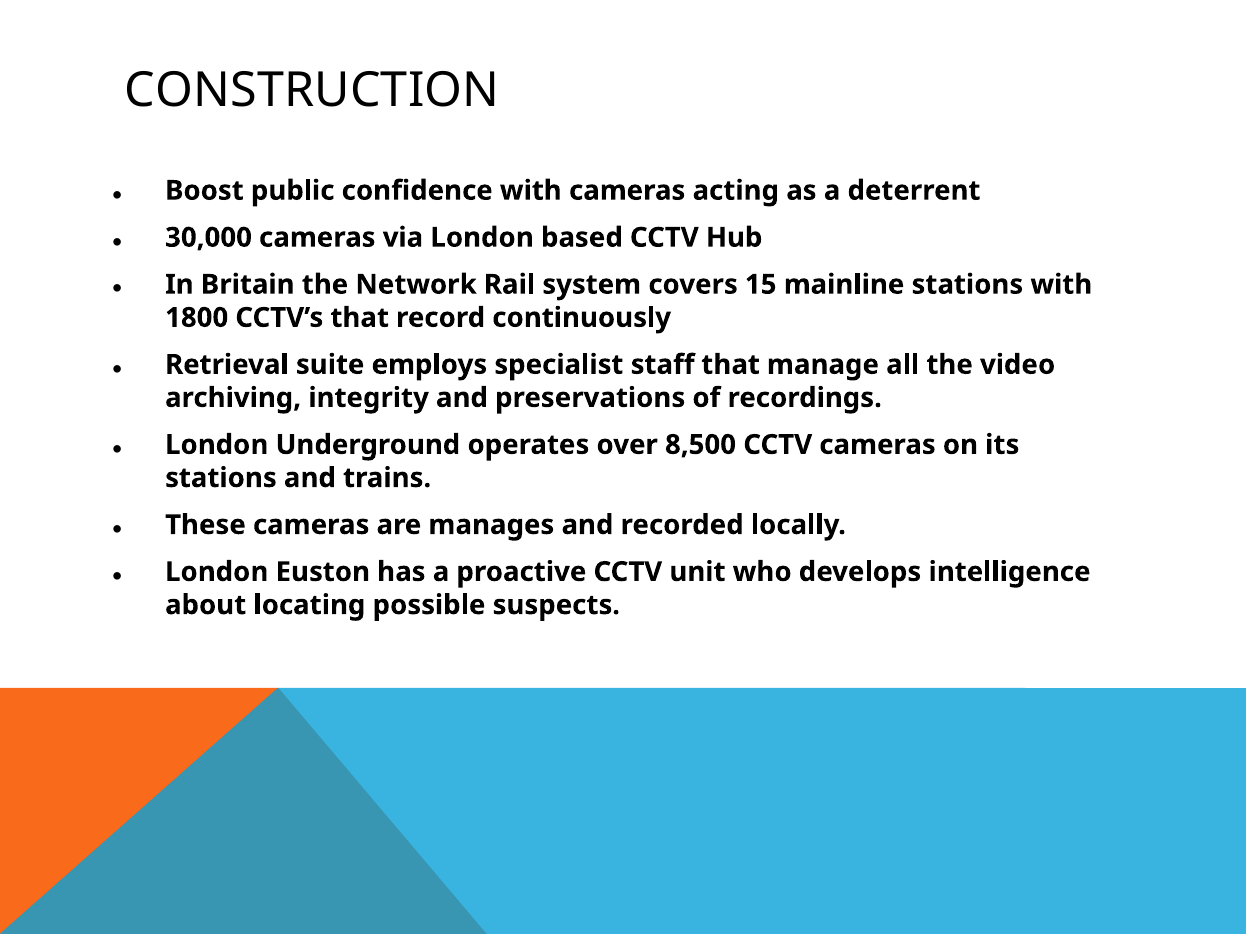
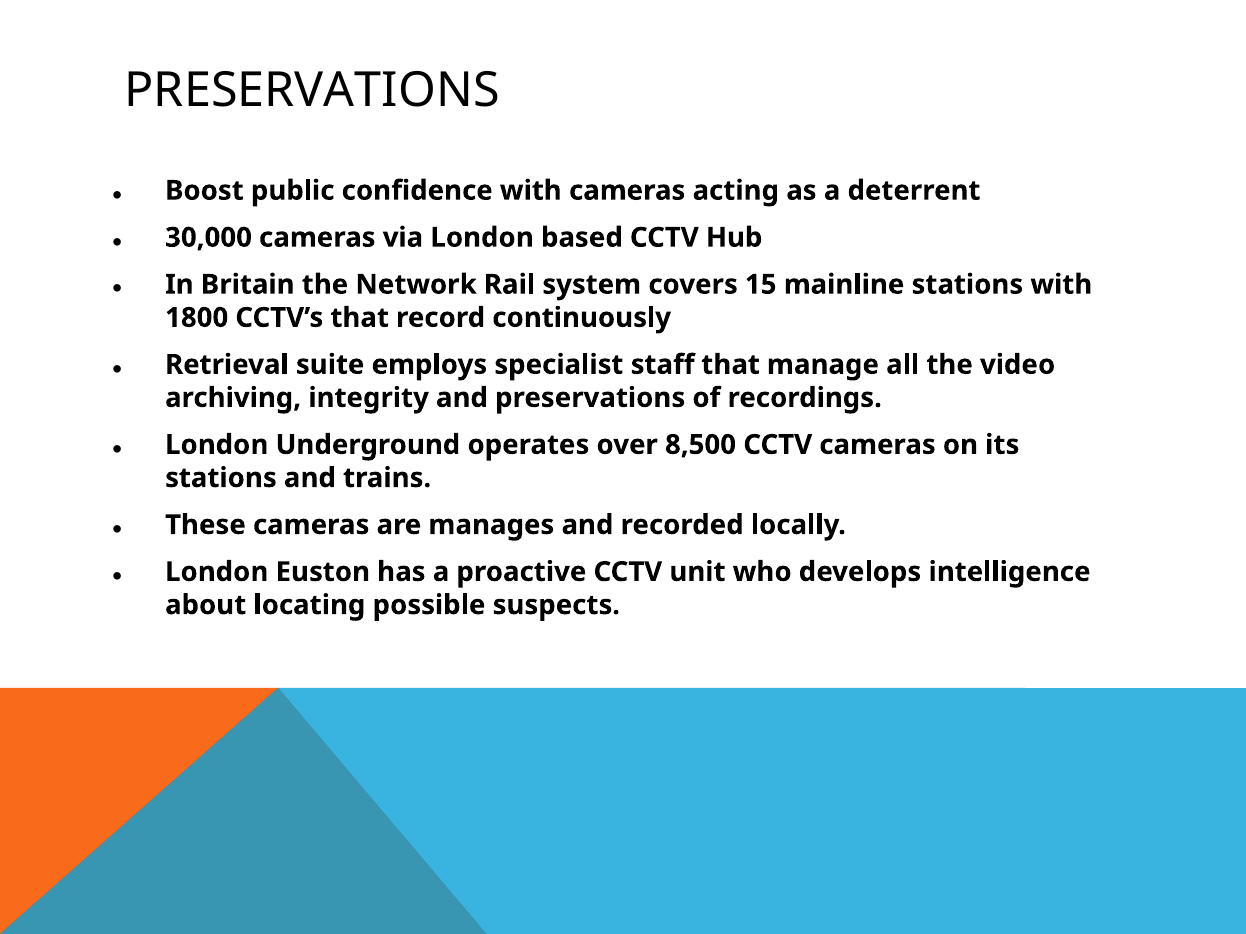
CONSTRUCTION: CONSTRUCTION -> PRESERVATIONS (312, 91)
